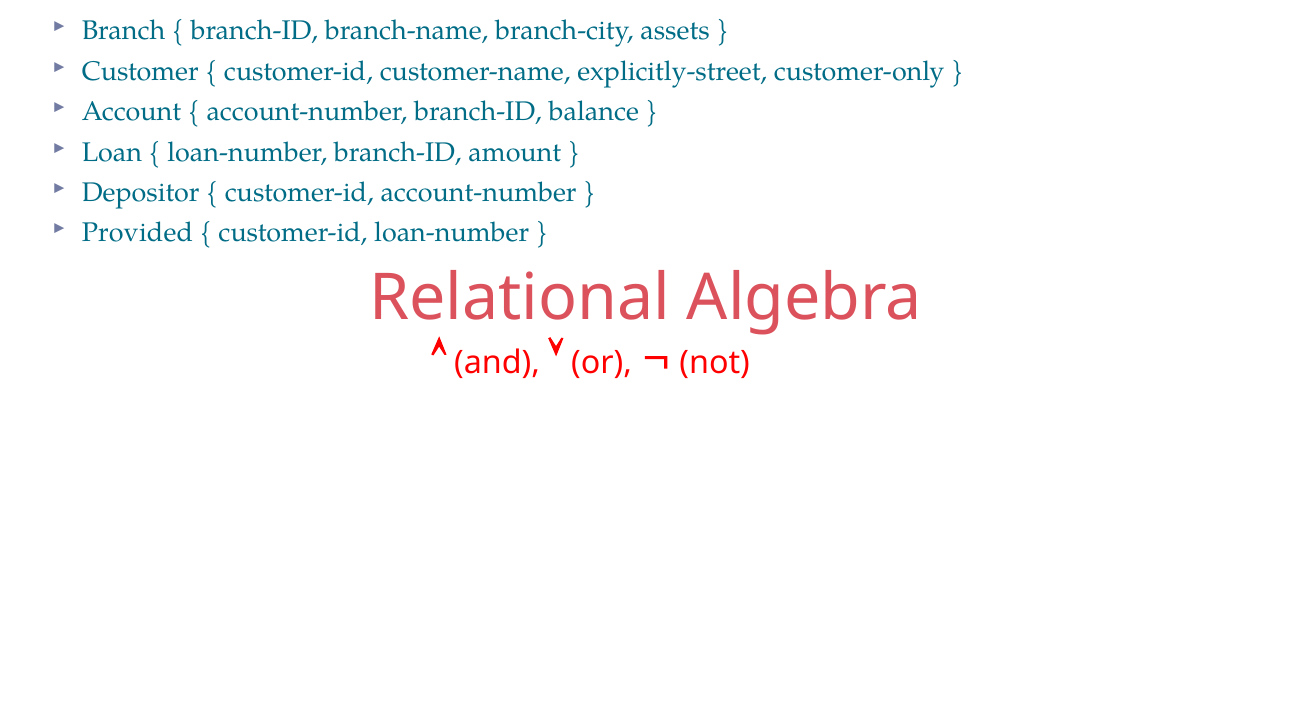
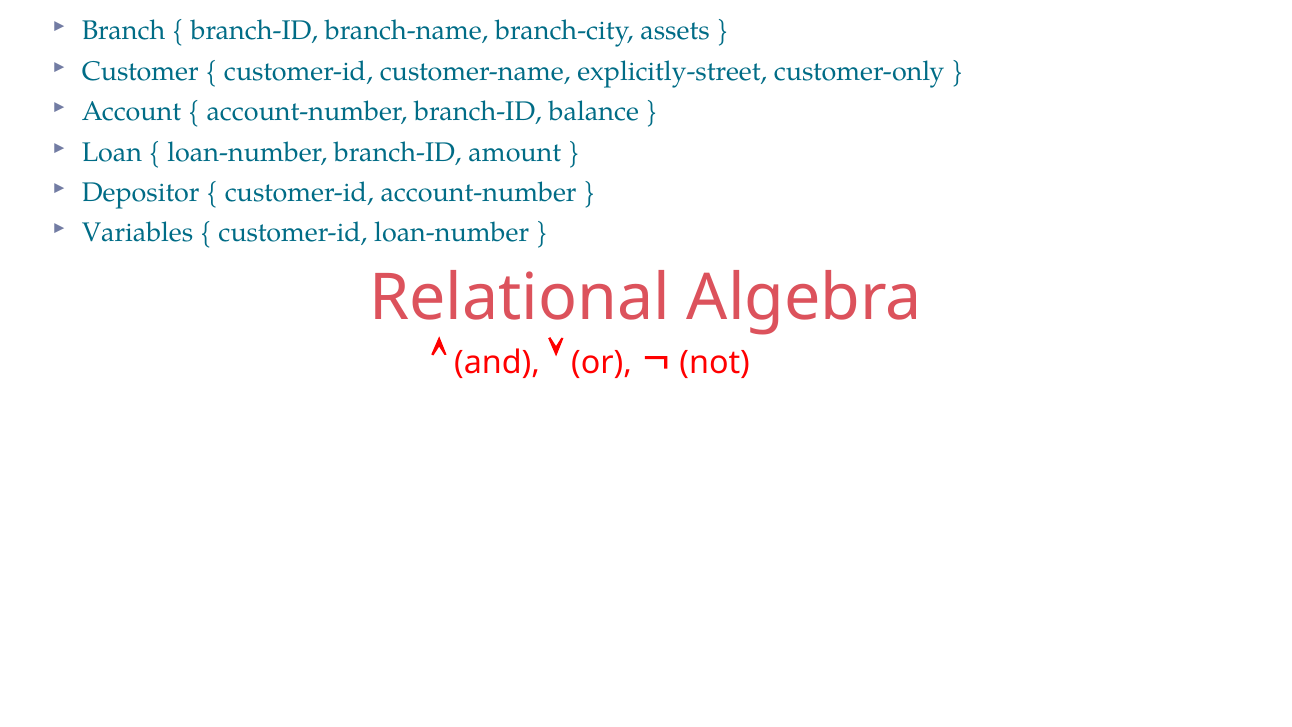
Provided: Provided -> Variables (137, 233)
